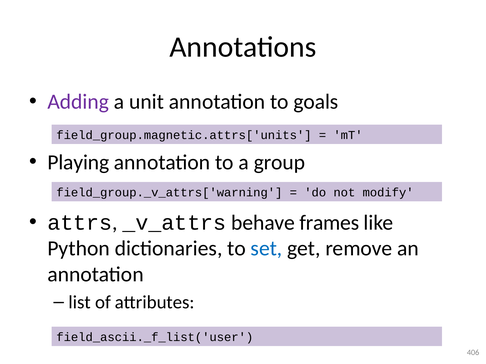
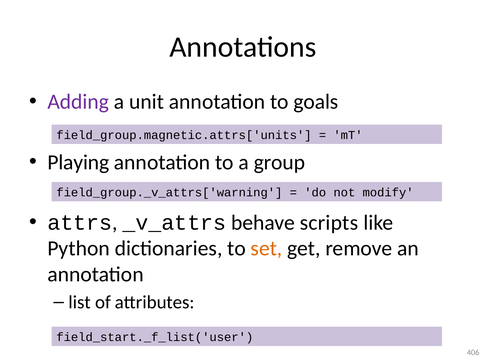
frames: frames -> scripts (329, 223)
set colour: blue -> orange (266, 249)
field_ascii._f_list('user: field_ascii._f_list('user -> field_start._f_list('user (155, 338)
